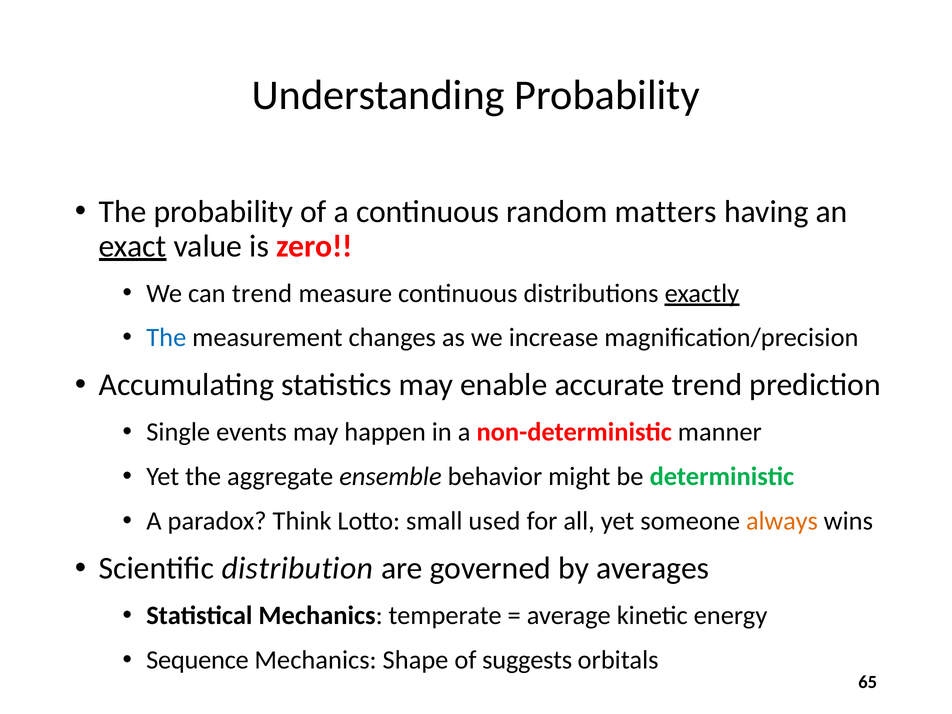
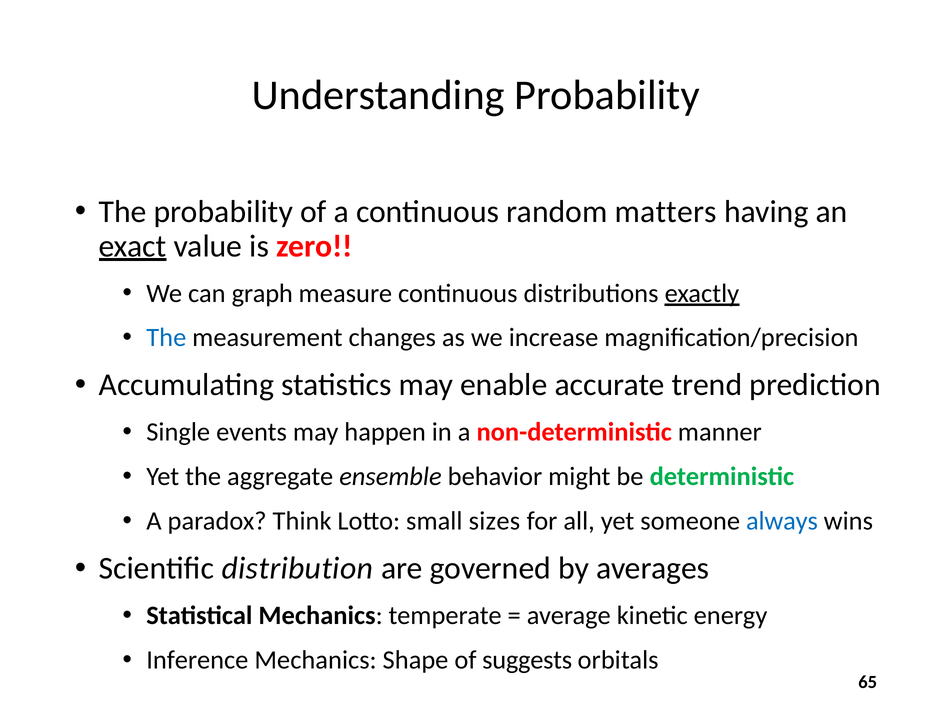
can trend: trend -> graph (262, 293)
used: used -> sizes (494, 521)
always colour: orange -> blue (782, 521)
Sequence: Sequence -> Inference (197, 660)
